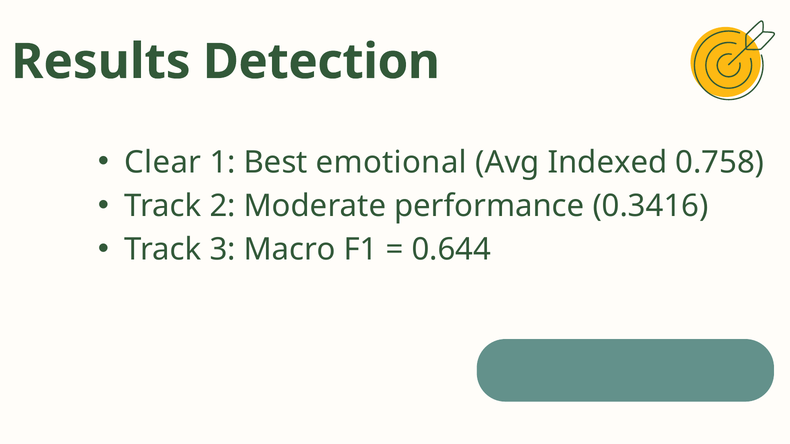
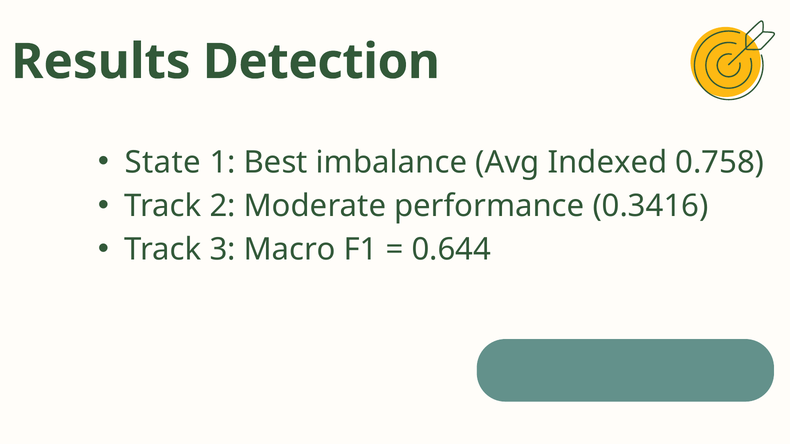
Clear: Clear -> State (163, 163)
emotional: emotional -> imbalance (392, 163)
